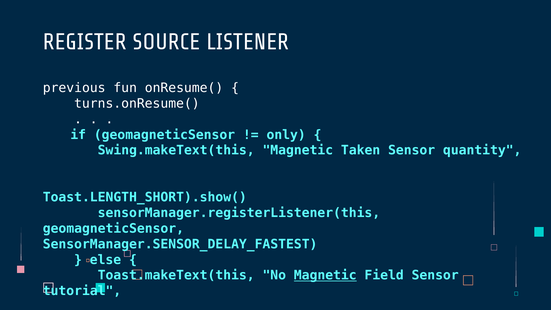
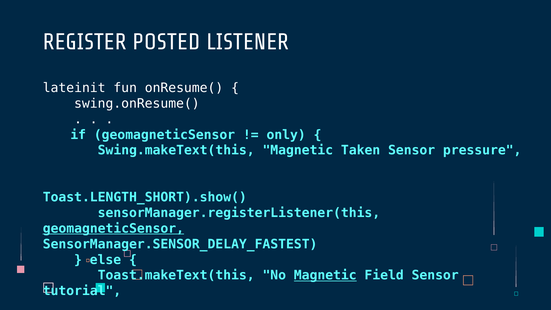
SOURCE: SOURCE -> POSTED (166, 42)
previous: previous -> lateinit (74, 88)
turns.onResume(: turns.onResume( -> swing.onResume( (137, 103)
quantity: quantity -> pressure (482, 150)
geomagneticSensor underline: none -> present (113, 228)
